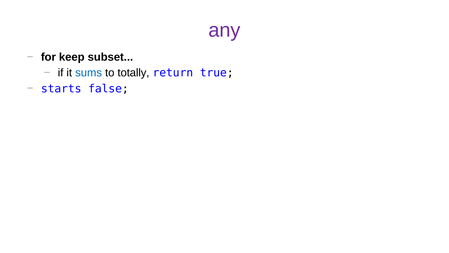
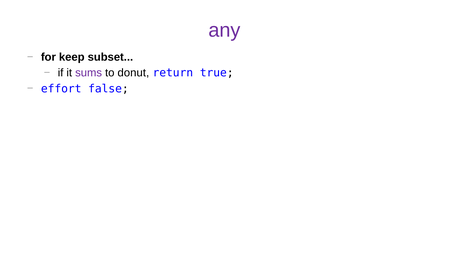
sums colour: blue -> purple (89, 73)
totally: totally -> donut (133, 73)
starts: starts -> effort (61, 88)
